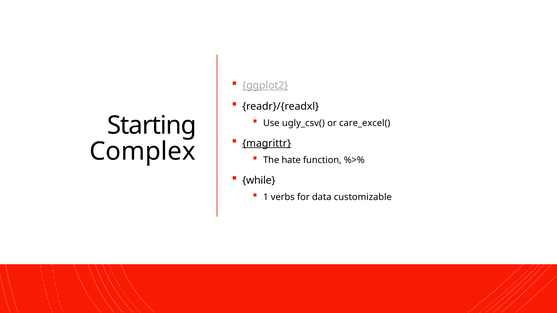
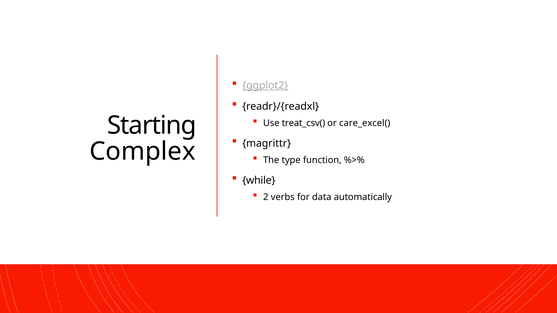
ugly_csv(: ugly_csv( -> treat_csv( (303, 123)
magrittr underline: present -> none (267, 143)
hate: hate -> type (291, 160)
1: 1 -> 2 (266, 197)
customizable: customizable -> automatically (363, 197)
